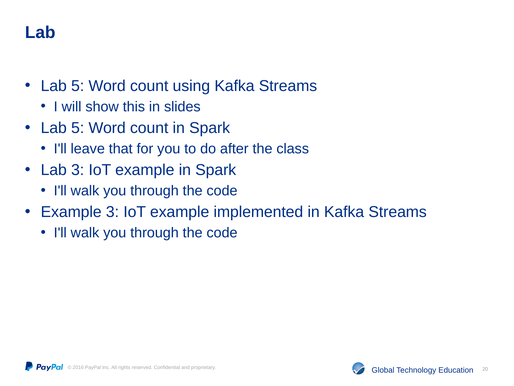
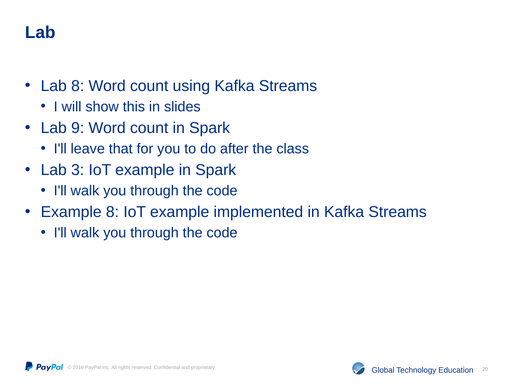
5: 5 -> 8 (78, 86)
5: 5 -> 9 (78, 128)
Example 3: 3 -> 8 (112, 212)
